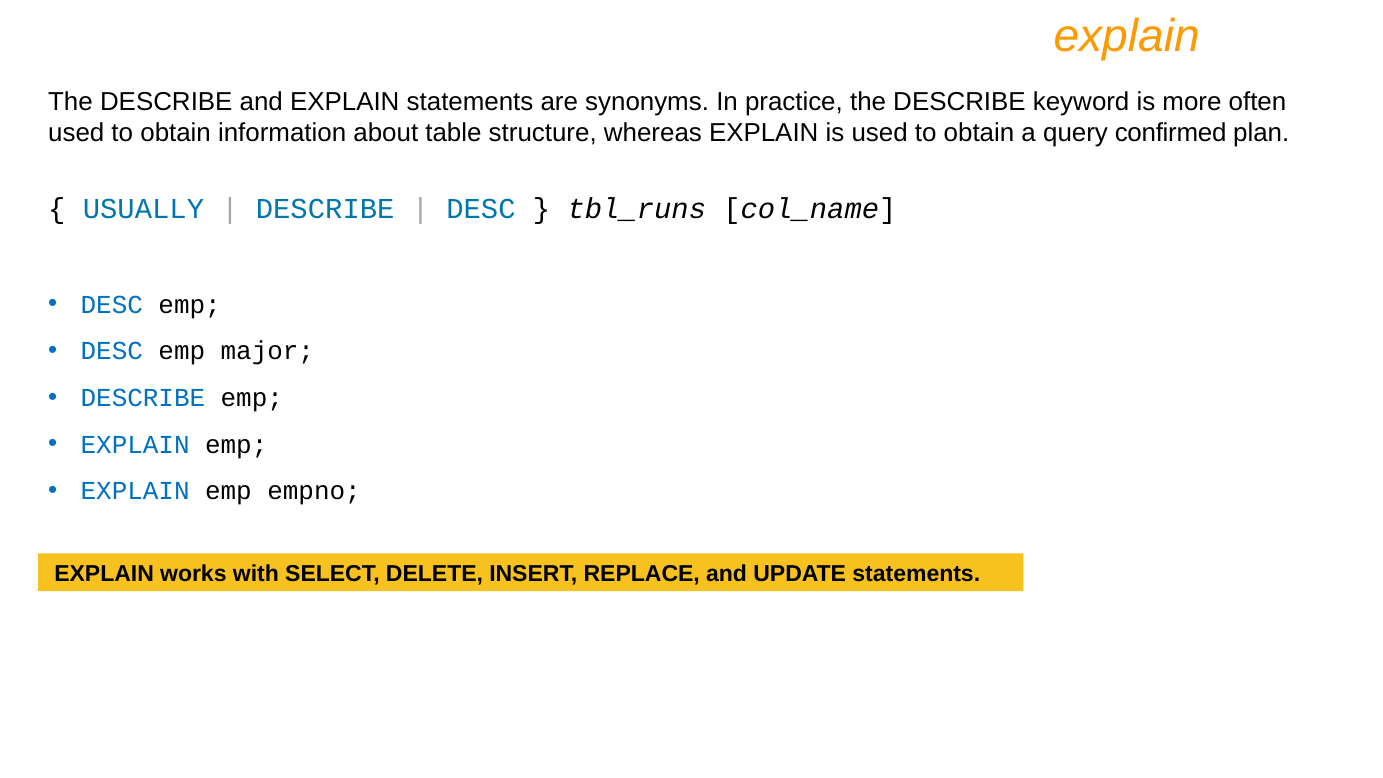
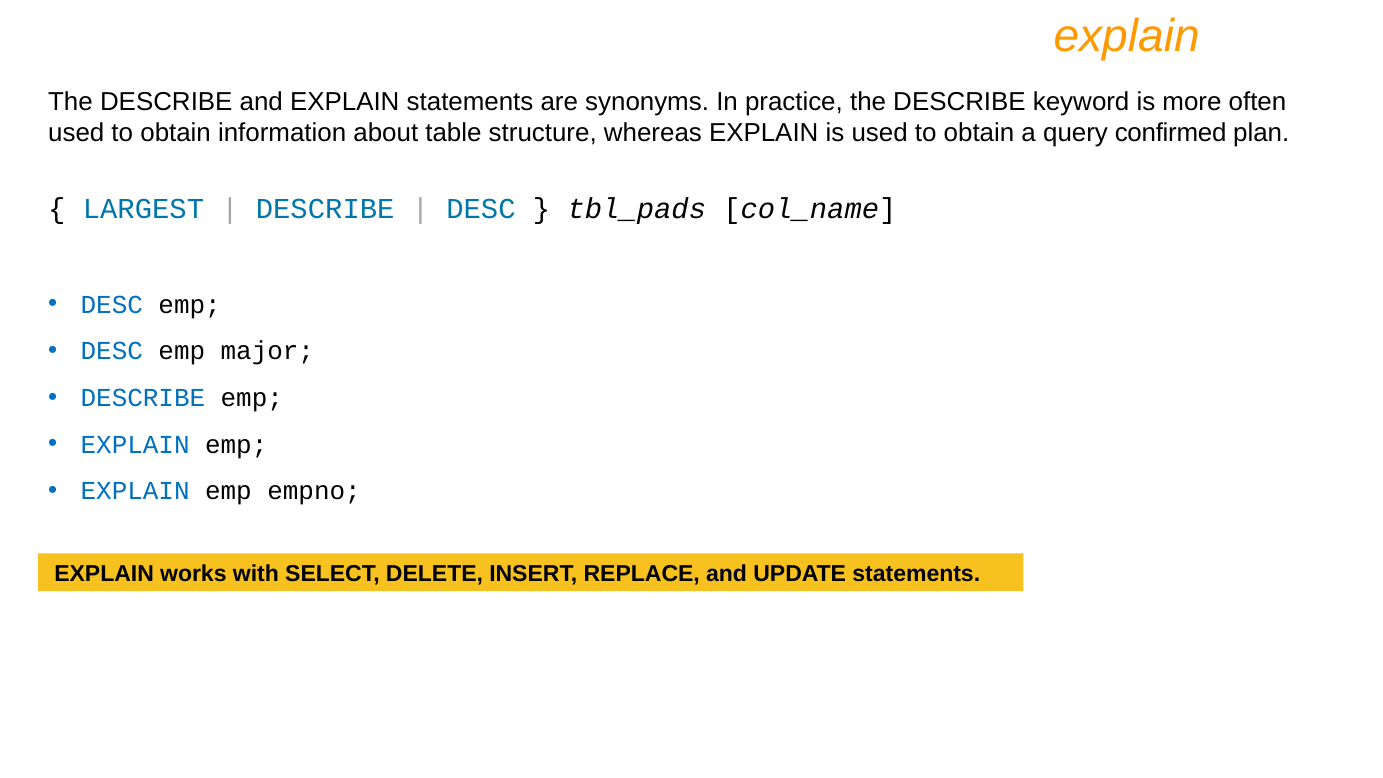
USUALLY: USUALLY -> LARGEST (143, 209)
tbl_runs: tbl_runs -> tbl_pads (637, 209)
